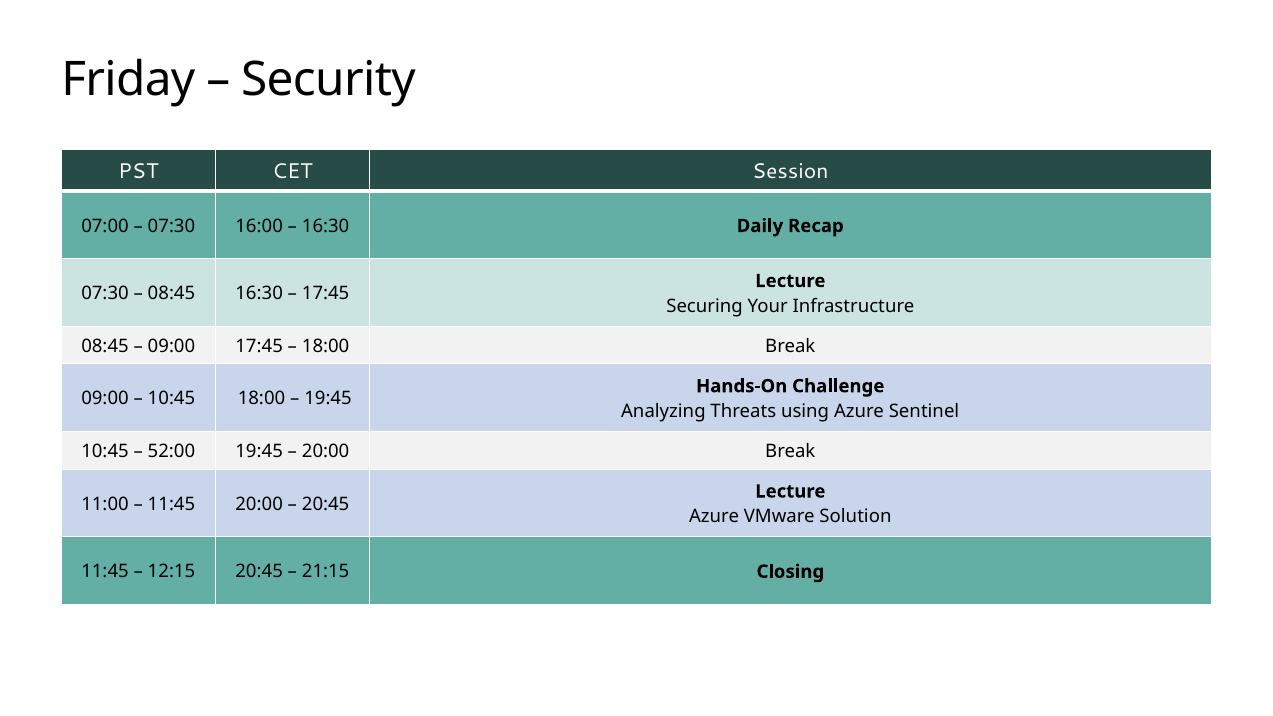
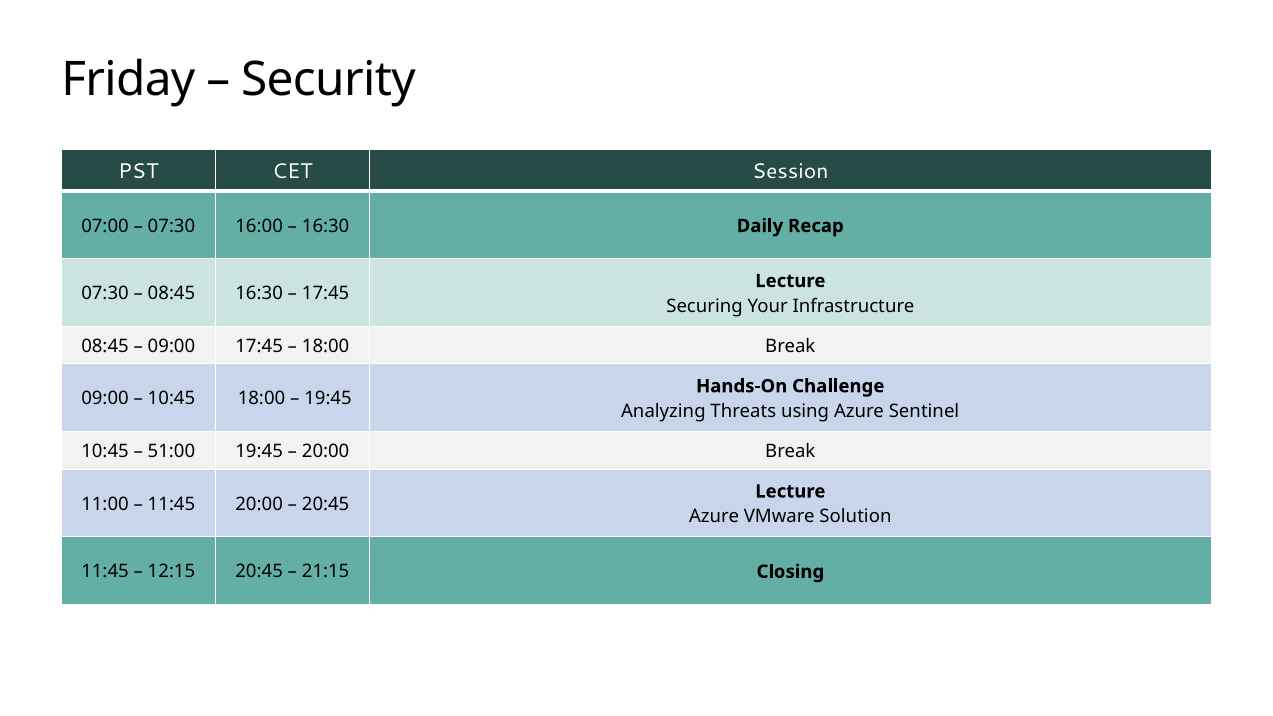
52:00: 52:00 -> 51:00 (171, 451)
